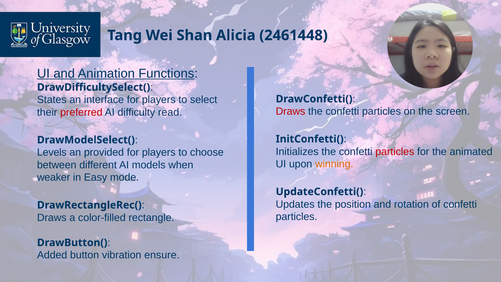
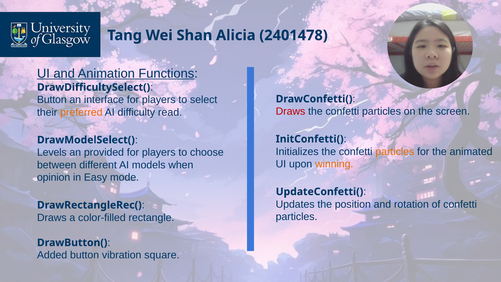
2461448: 2461448 -> 2401478 (294, 35)
States: States -> Button (52, 100)
preferred colour: red -> orange (81, 112)
particles colour: red -> orange (395, 151)
weaker: weaker -> opinion (54, 177)
ensure: ensure -> square (162, 255)
